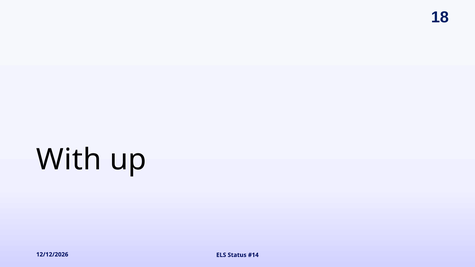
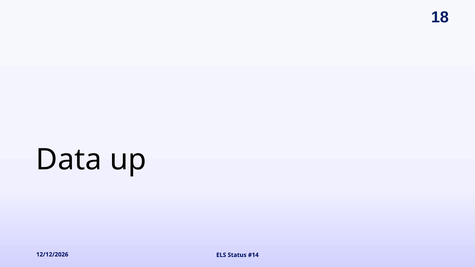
With: With -> Data (69, 160)
